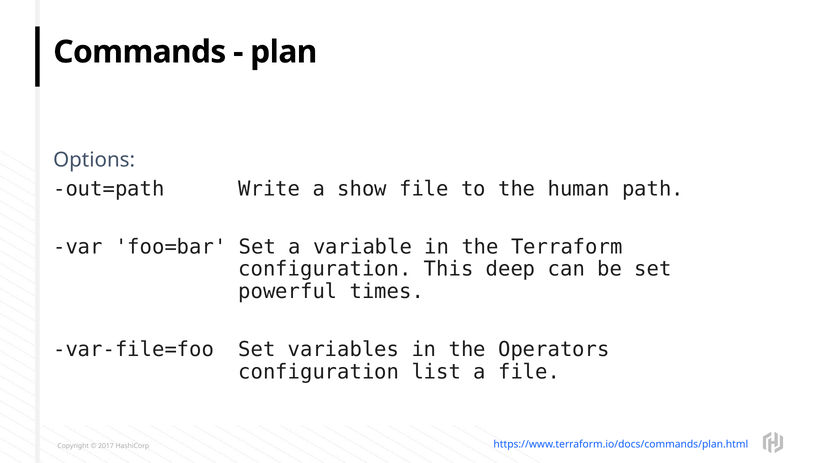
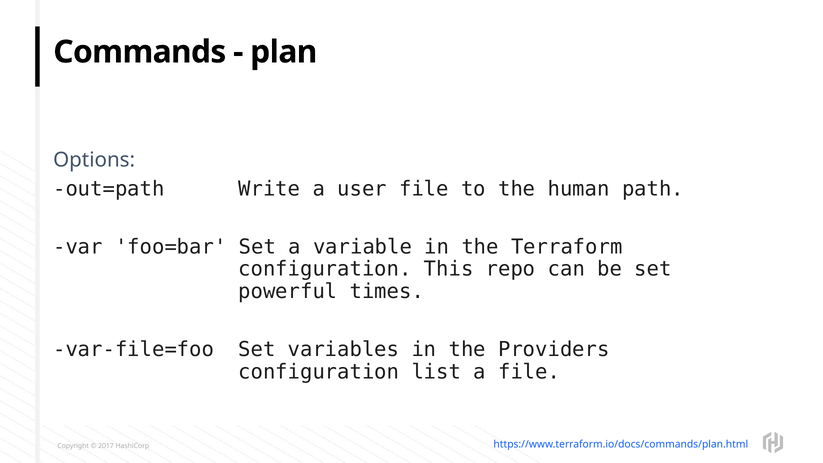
show: show -> user (362, 189)
deep: deep -> repo (511, 269)
Operators: Operators -> Providers (554, 350)
